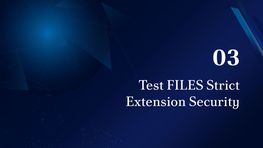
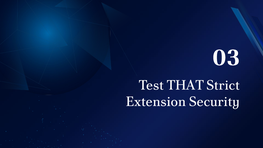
FILES: FILES -> THAT (185, 85)
